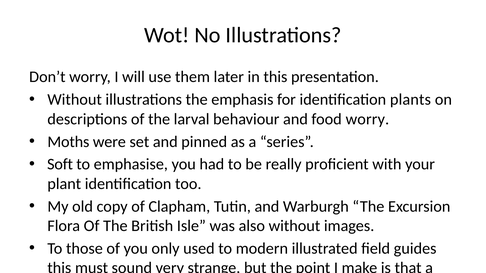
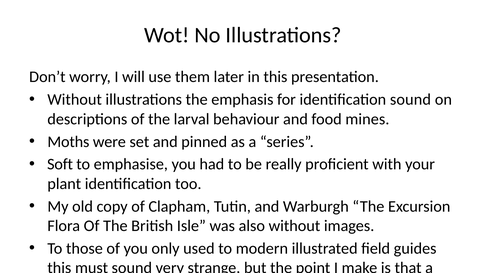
identification plants: plants -> sound (410, 100)
food worry: worry -> mines (367, 119)
